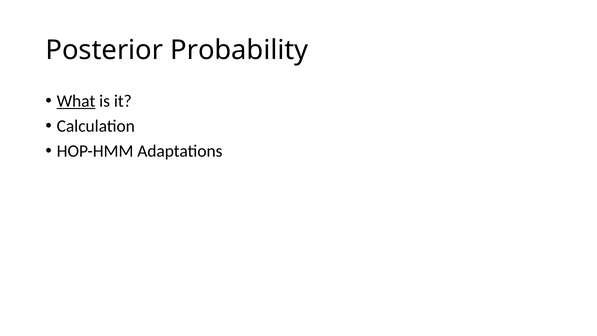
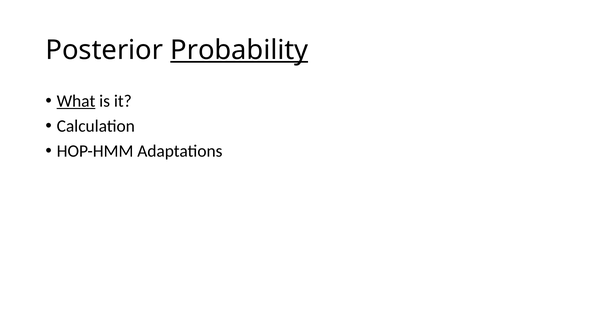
Probability underline: none -> present (239, 50)
